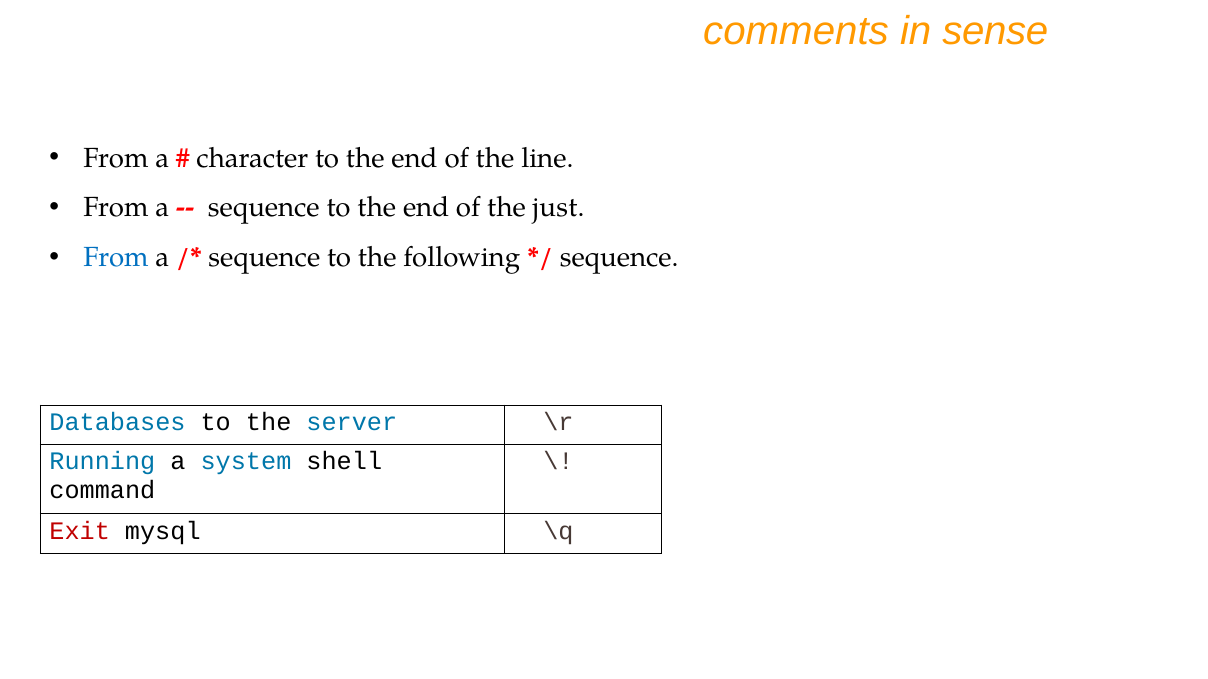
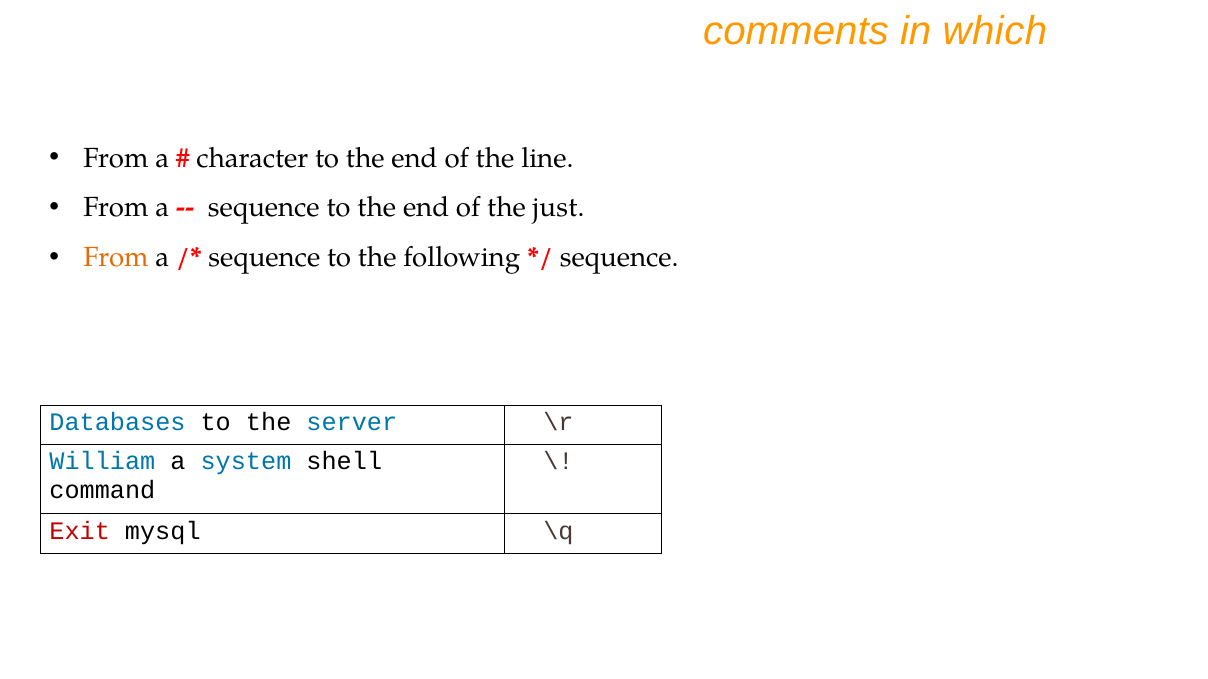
sense: sense -> which (995, 31)
From colour: blue -> orange (116, 258)
Running: Running -> William (102, 462)
